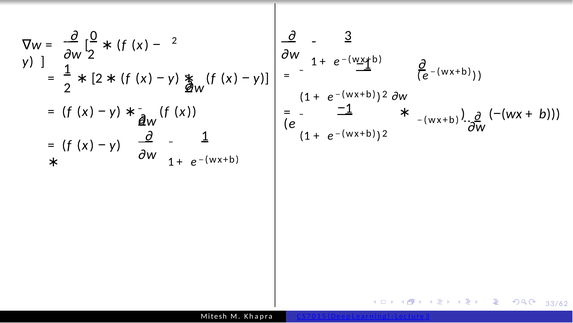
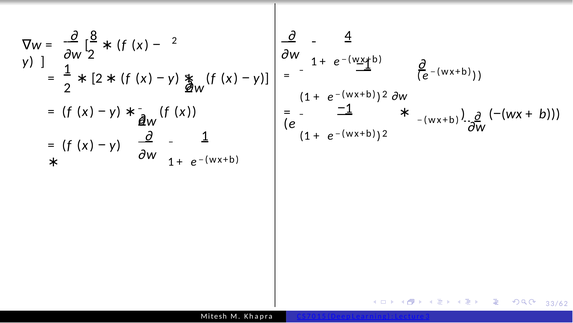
0: 0 -> 8 (94, 36)
3: 3 -> 4 (348, 36)
